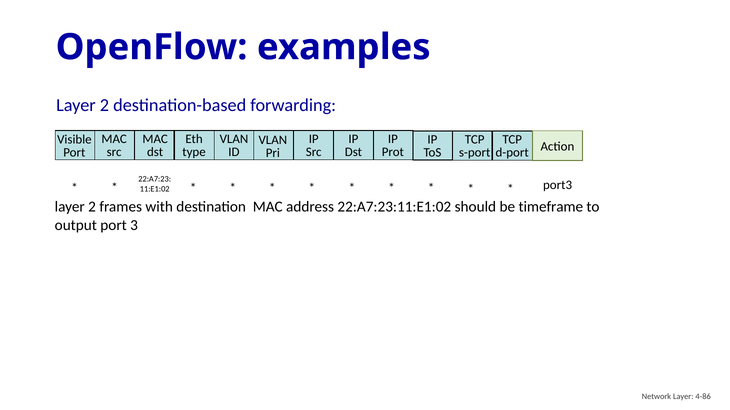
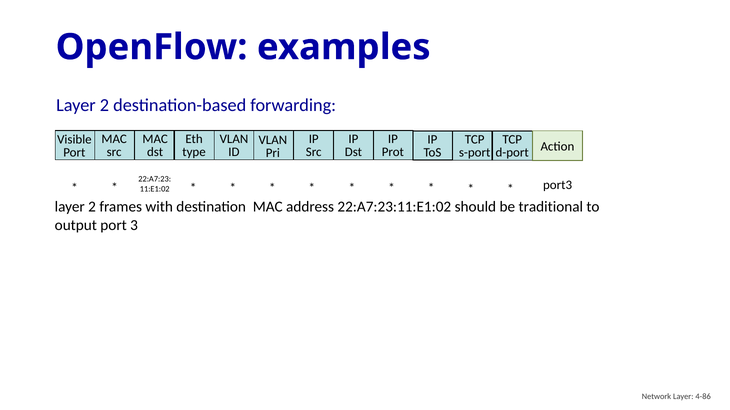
timeframe: timeframe -> traditional (551, 207)
